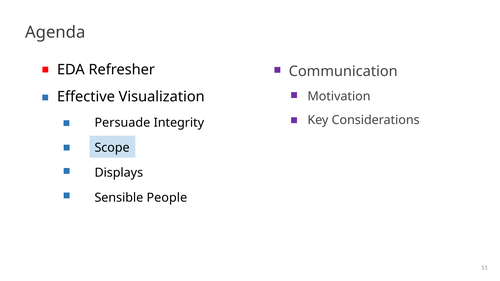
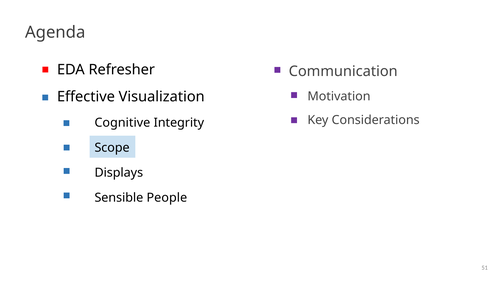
Persuade: Persuade -> Cognitive (122, 123)
